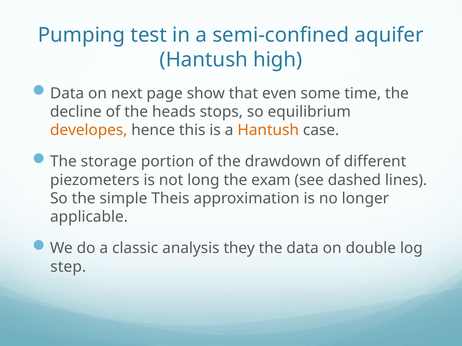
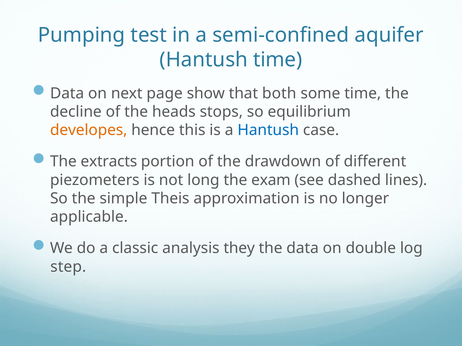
Hantush high: high -> time (278, 60)
even: even -> both (279, 93)
Hantush colour: orange -> blue (268, 130)
storage: storage -> extracts (109, 162)
